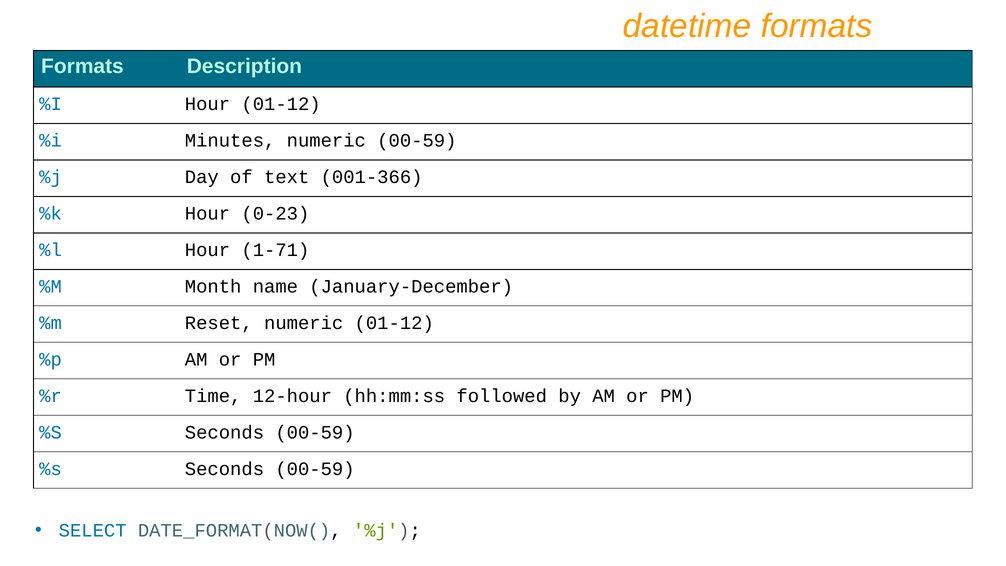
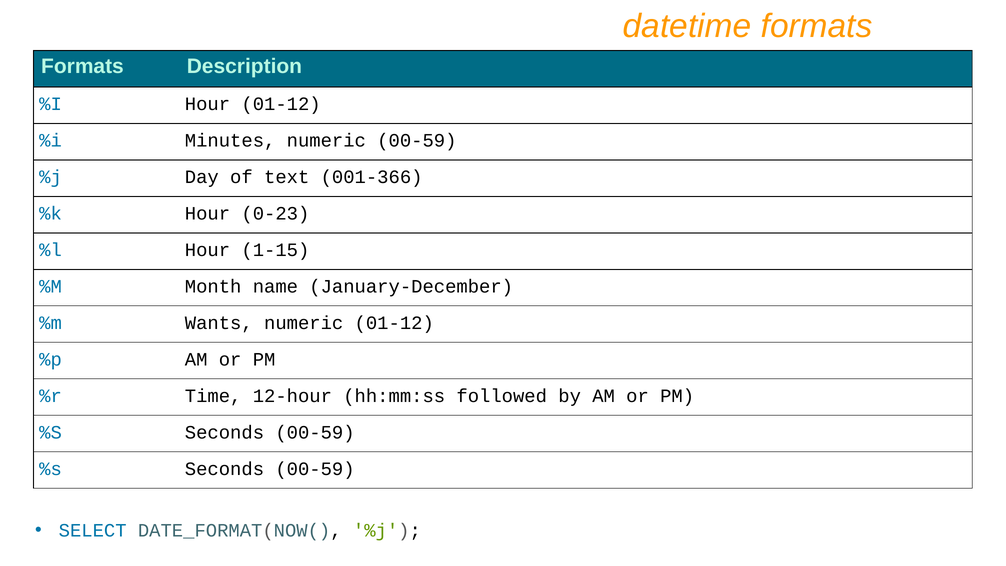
1-71: 1-71 -> 1-15 (275, 250)
Reset: Reset -> Wants (219, 323)
